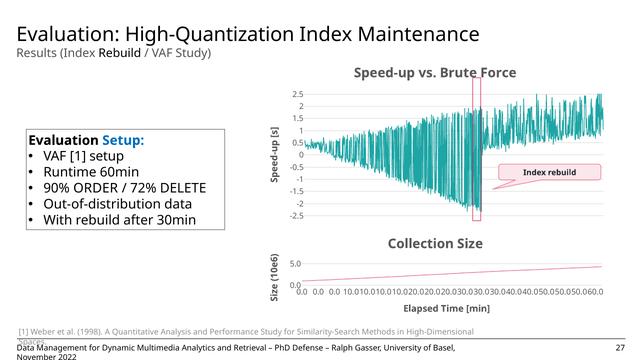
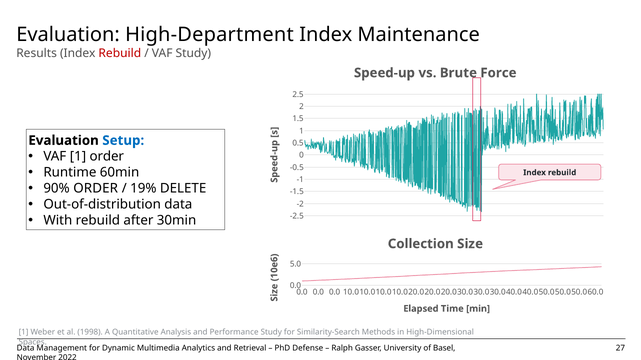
High-Quantization: High-Quantization -> High-Department (209, 35)
Rebuild colour: black -> red (120, 53)
1 setup: setup -> order (107, 157)
72%: 72% -> 19% (143, 189)
